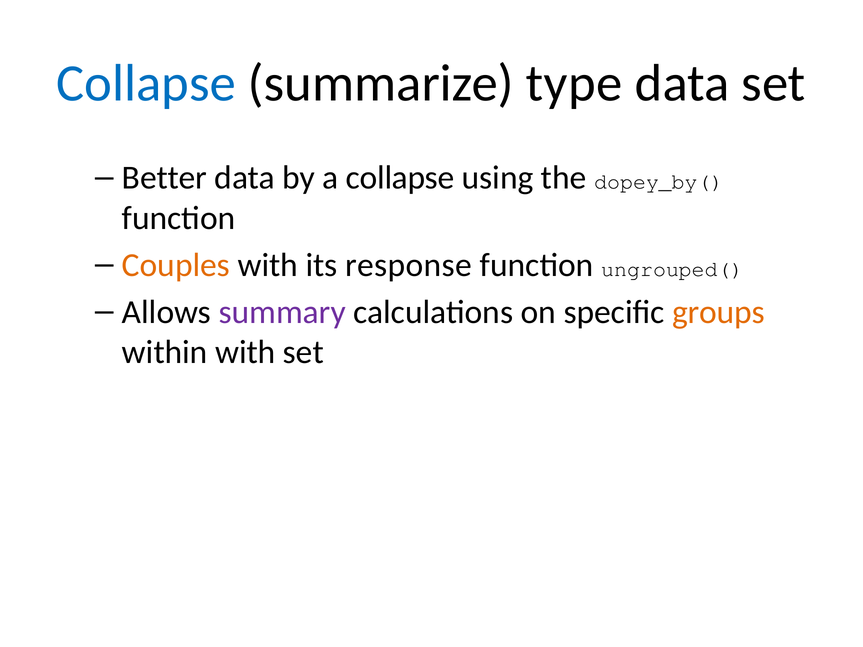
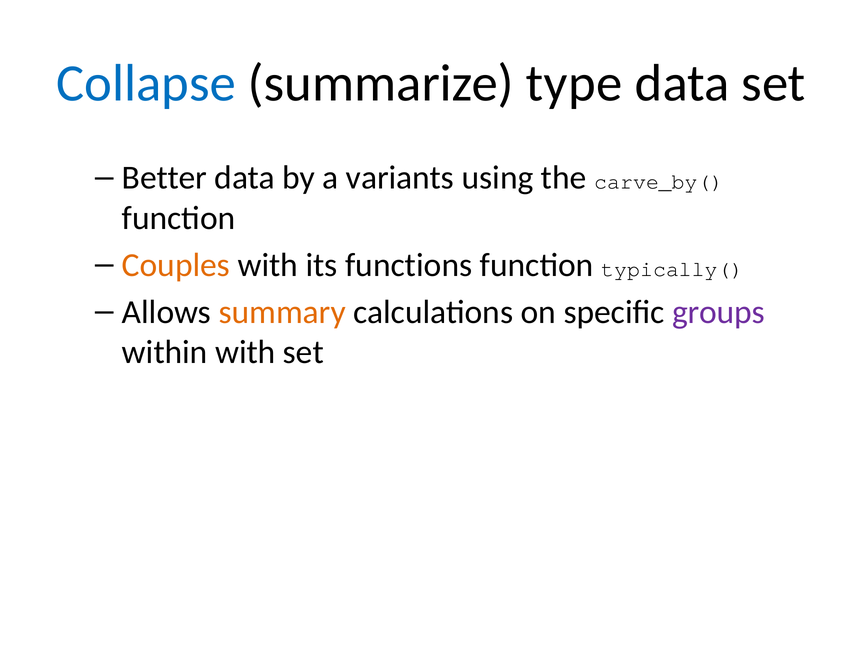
a collapse: collapse -> variants (400, 178)
dopey_by(: dopey_by( -> carve_by( (659, 182)
response: response -> functions (409, 265)
ungrouped(: ungrouped( -> typically( (673, 269)
summary colour: purple -> orange (282, 312)
groups colour: orange -> purple (719, 312)
